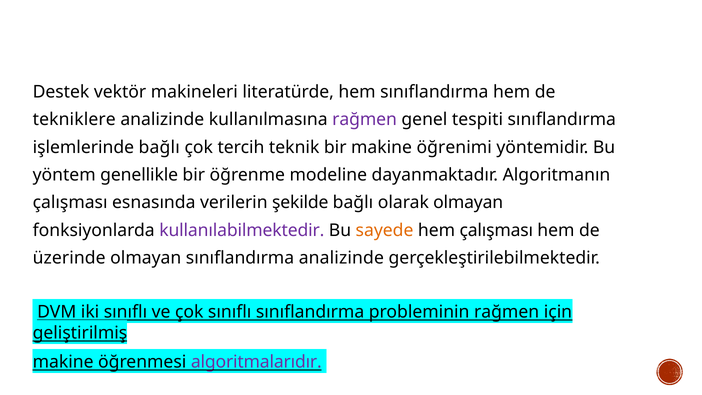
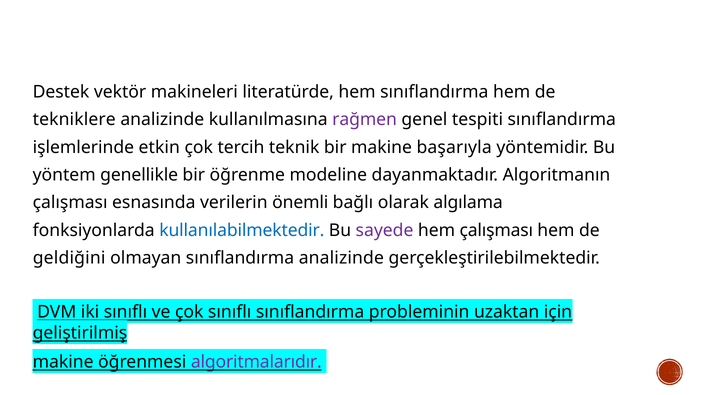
işlemlerinde bağlı: bağlı -> etkin (159, 147)
öğrenimi: öğrenimi -> başarıyla (454, 147)
şekilde: şekilde -> önemli (300, 203)
olarak olmayan: olmayan -> algılama (468, 203)
kullanılabilmektedir colour: purple -> blue (242, 230)
sayede colour: orange -> purple (385, 230)
üzerinde: üzerinde -> geldiğini (69, 258)
probleminin rağmen: rağmen -> uzaktan (507, 312)
